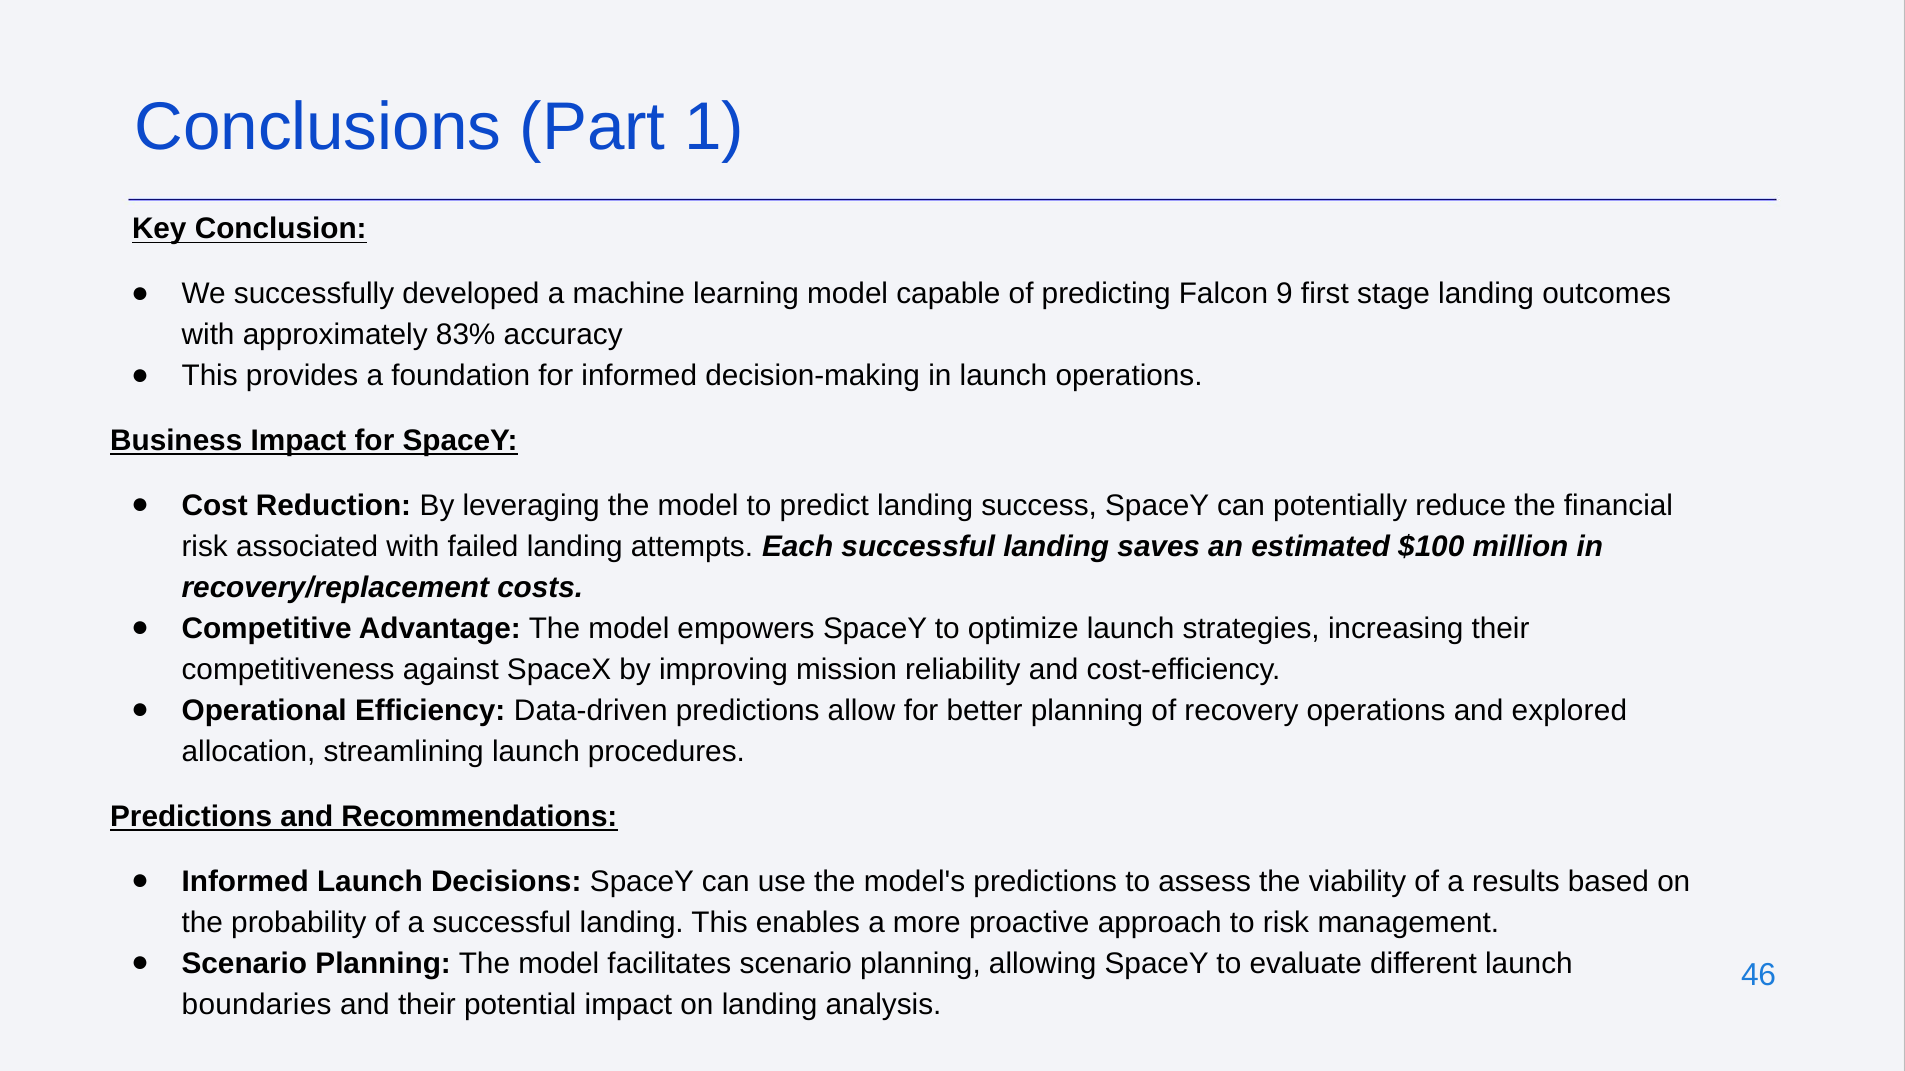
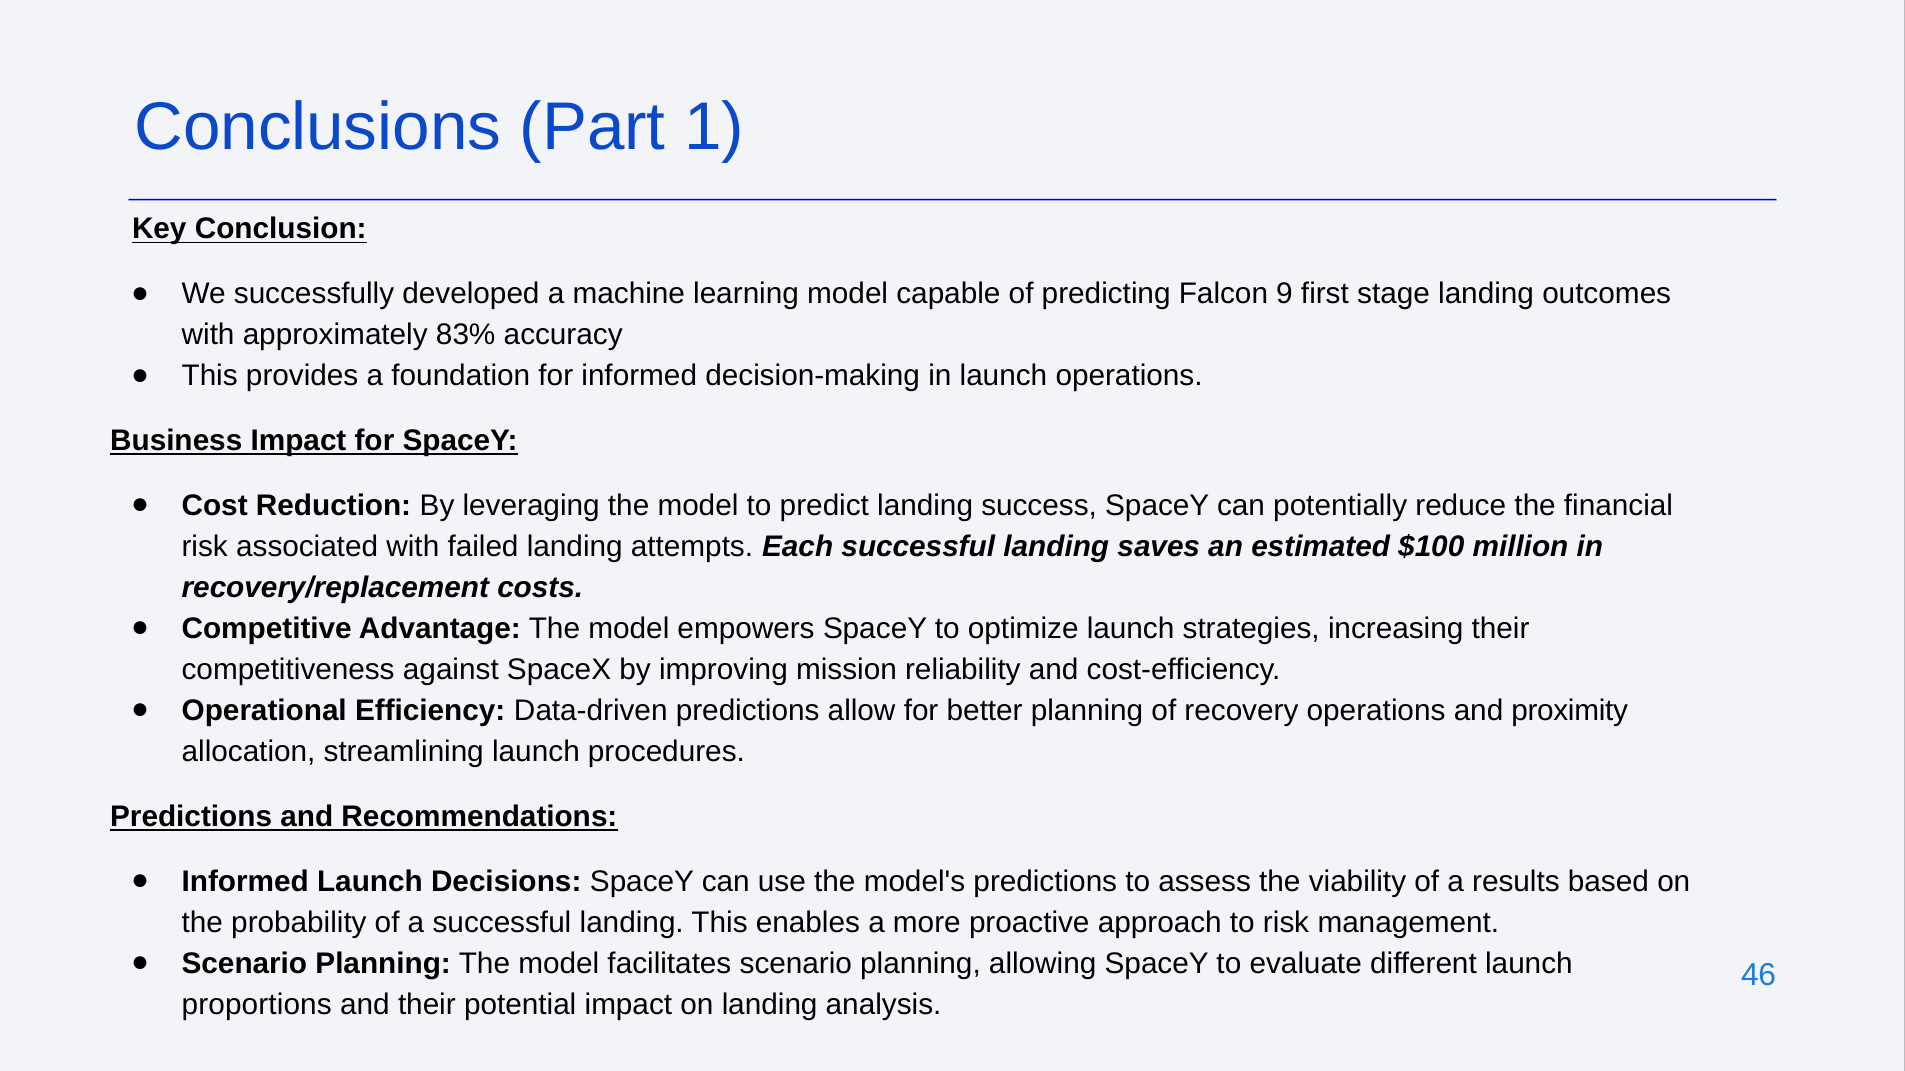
explored: explored -> proximity (1570, 711)
boundaries: boundaries -> proportions (257, 1005)
